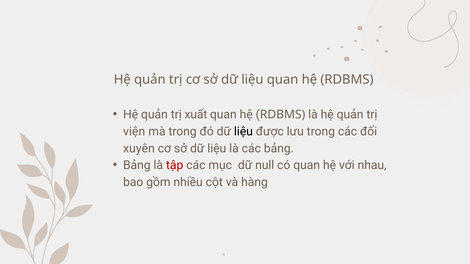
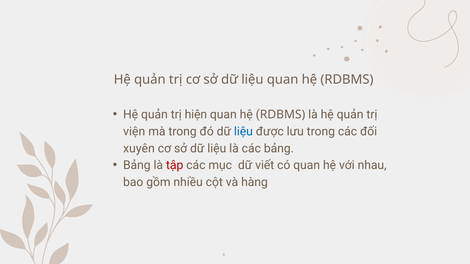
xuất: xuất -> hiện (196, 115)
liệu colour: black -> blue (243, 132)
null: null -> viết (265, 165)
